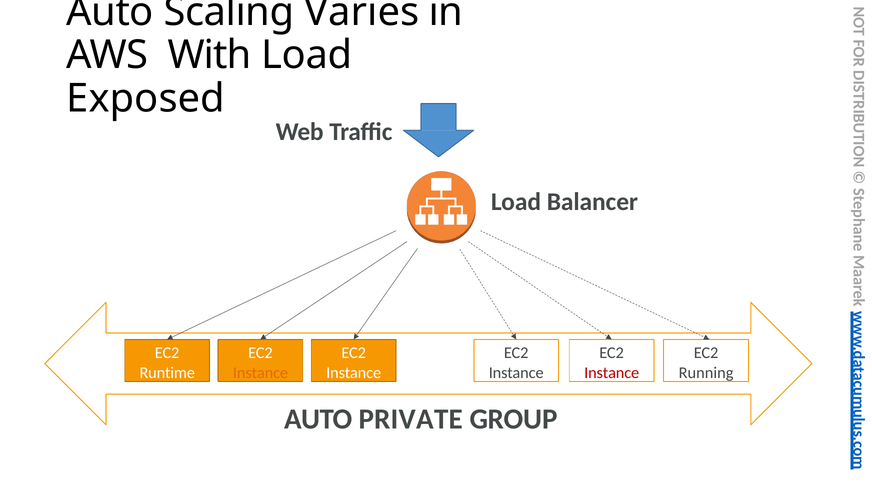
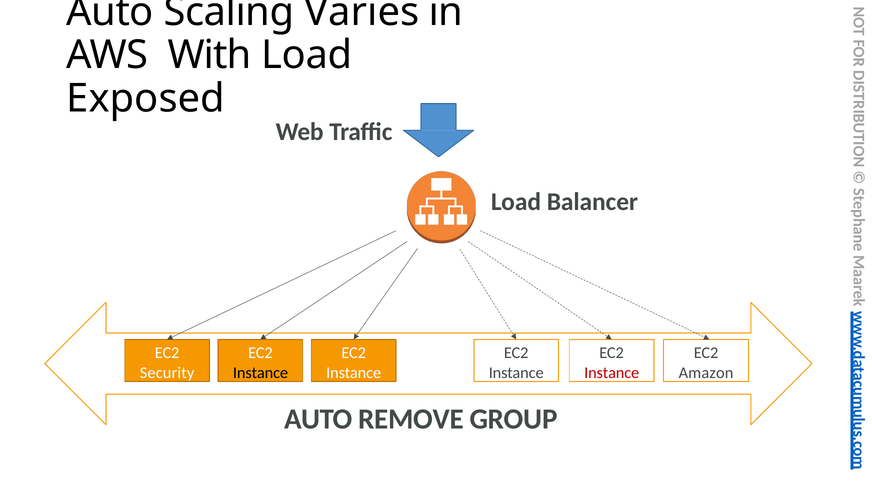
Runtime: Runtime -> Security (167, 372)
Instance colour: orange -> black (260, 372)
Running: Running -> Amazon (706, 372)
PRIVATE: PRIVATE -> REMOVE (411, 419)
